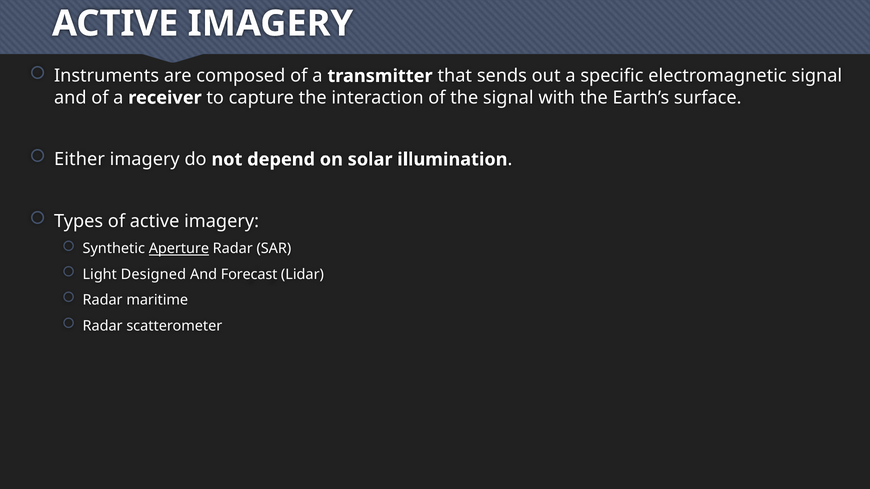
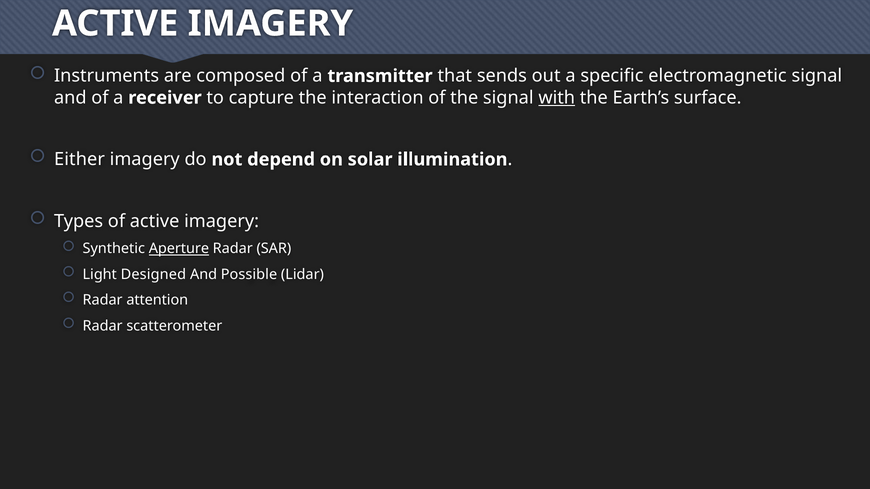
with underline: none -> present (557, 98)
Forecast: Forecast -> Possible (249, 275)
maritime: maritime -> attention (157, 300)
